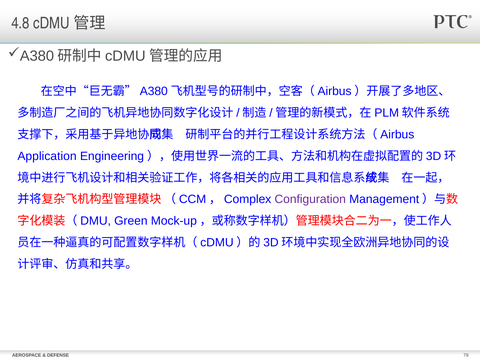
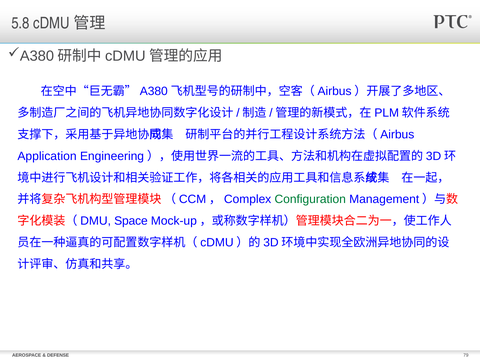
4.8: 4.8 -> 5.8 (20, 23)
Configuration colour: purple -> green (310, 199)
Green: Green -> Space (131, 221)
